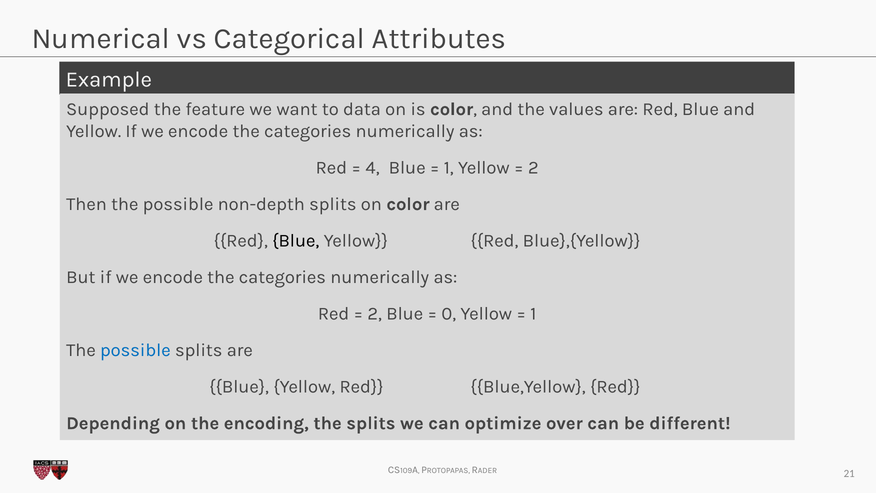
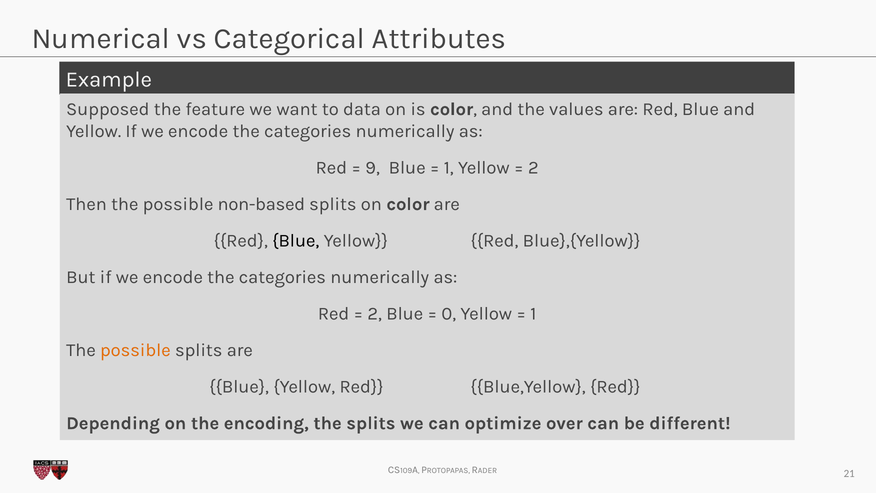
4: 4 -> 9 (373, 167)
non-depth: non-depth -> non-based (261, 204)
possible colour: blue -> orange (135, 350)
